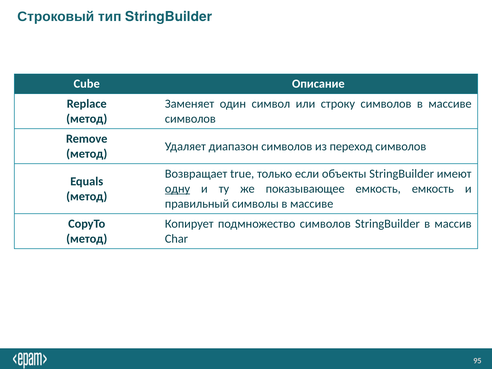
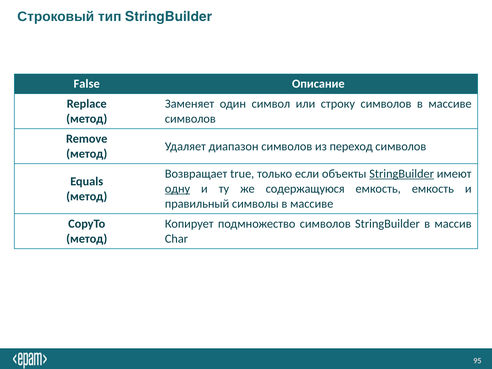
Cube: Cube -> False (87, 84)
StringBuilder underline: none -> present (402, 174)
показывающее: показывающее -> содержащуюся (305, 189)
